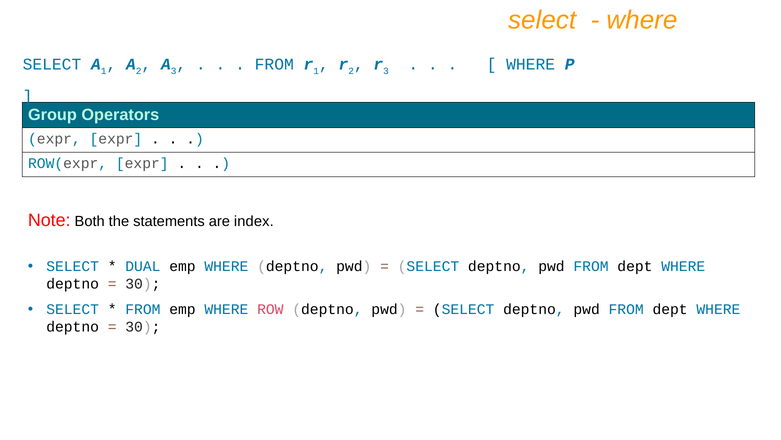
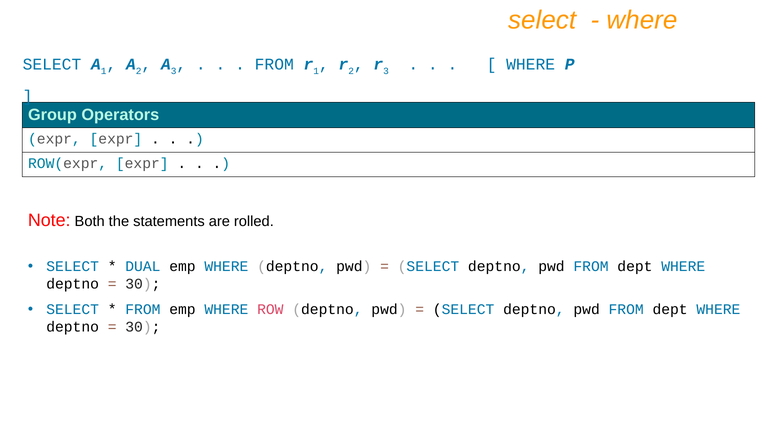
index: index -> rolled (254, 221)
